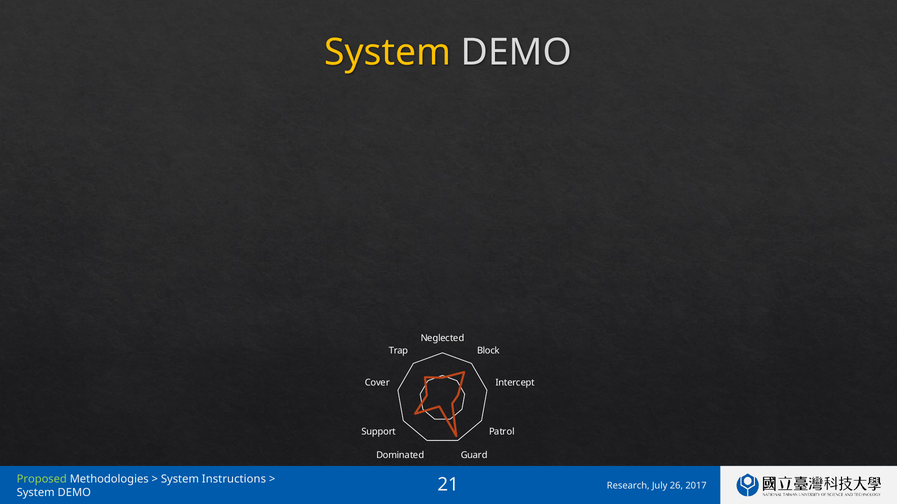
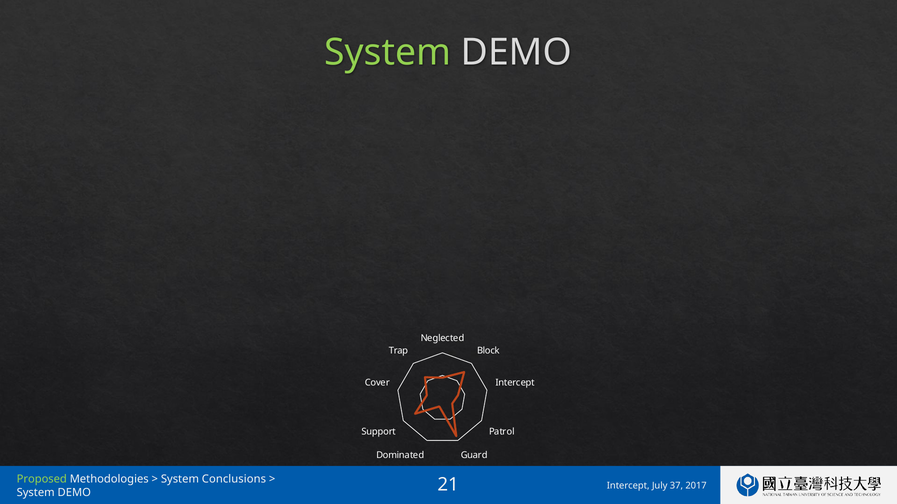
System colour: yellow -> light green (388, 52)
Instructions: Instructions -> Conclusions (234, 480)
Research: Research -> Intercept (628, 486)
26: 26 -> 37 (676, 486)
